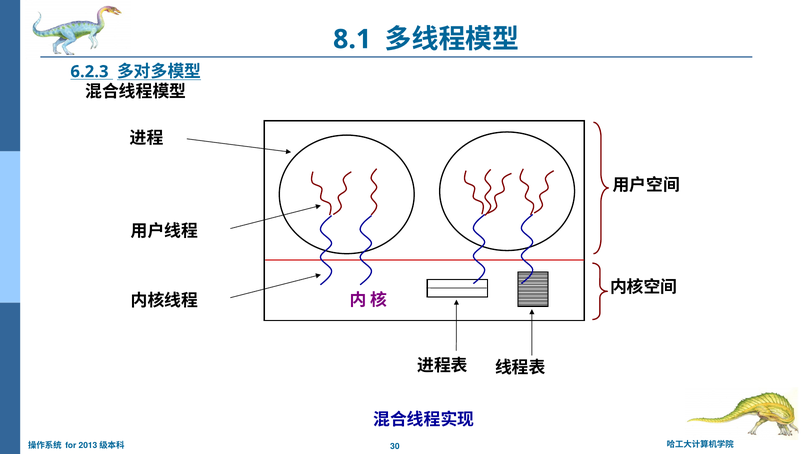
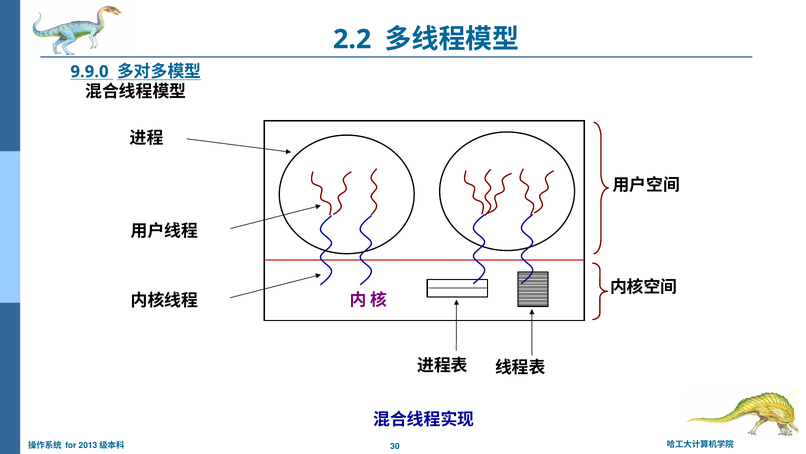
8.1: 8.1 -> 2.2 (352, 39)
6.2.3: 6.2.3 -> 9.9.0 (89, 72)
